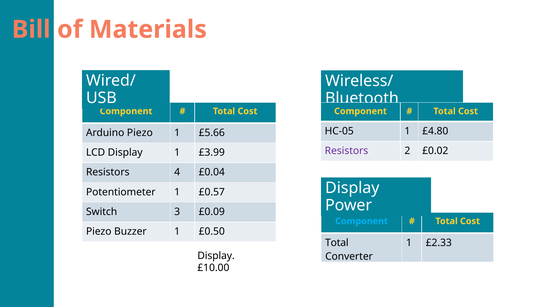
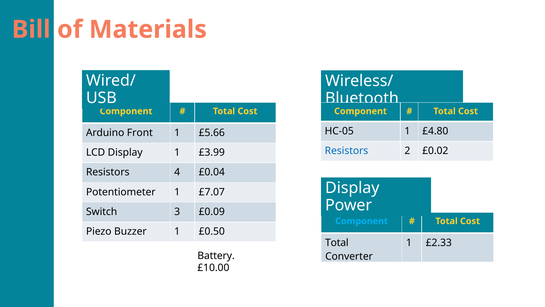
Arduino Piezo: Piezo -> Front (140, 133)
Resistors colour: purple -> blue (346, 151)
£0.57: £0.57 -> £7.07 (212, 192)
Display: Display -> Battery (216, 255)
